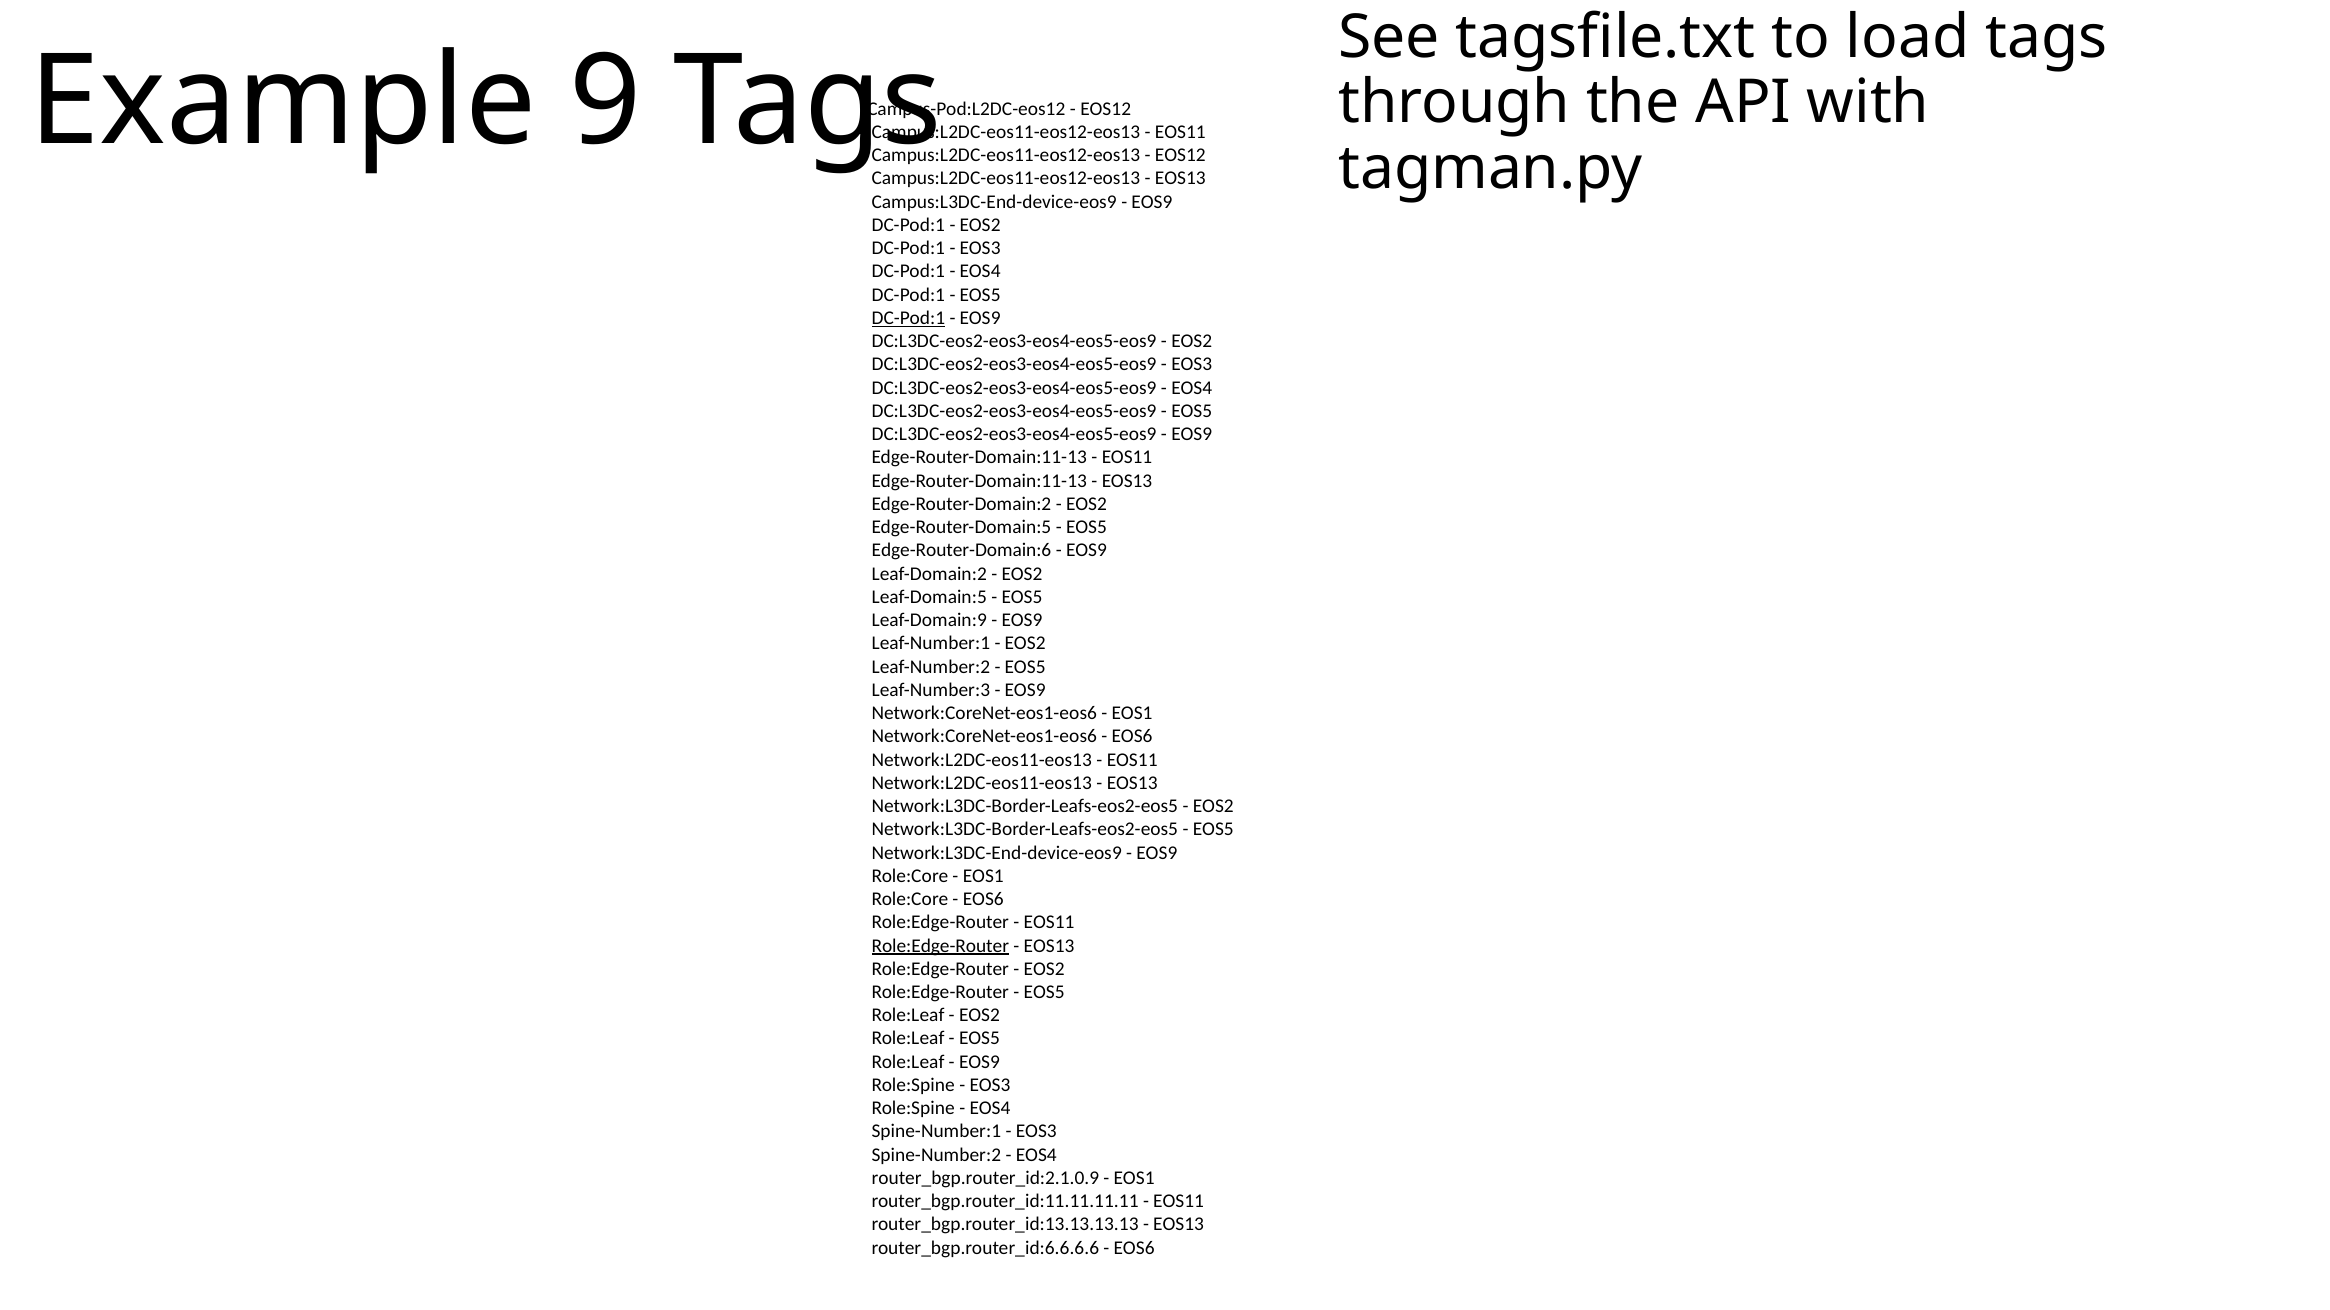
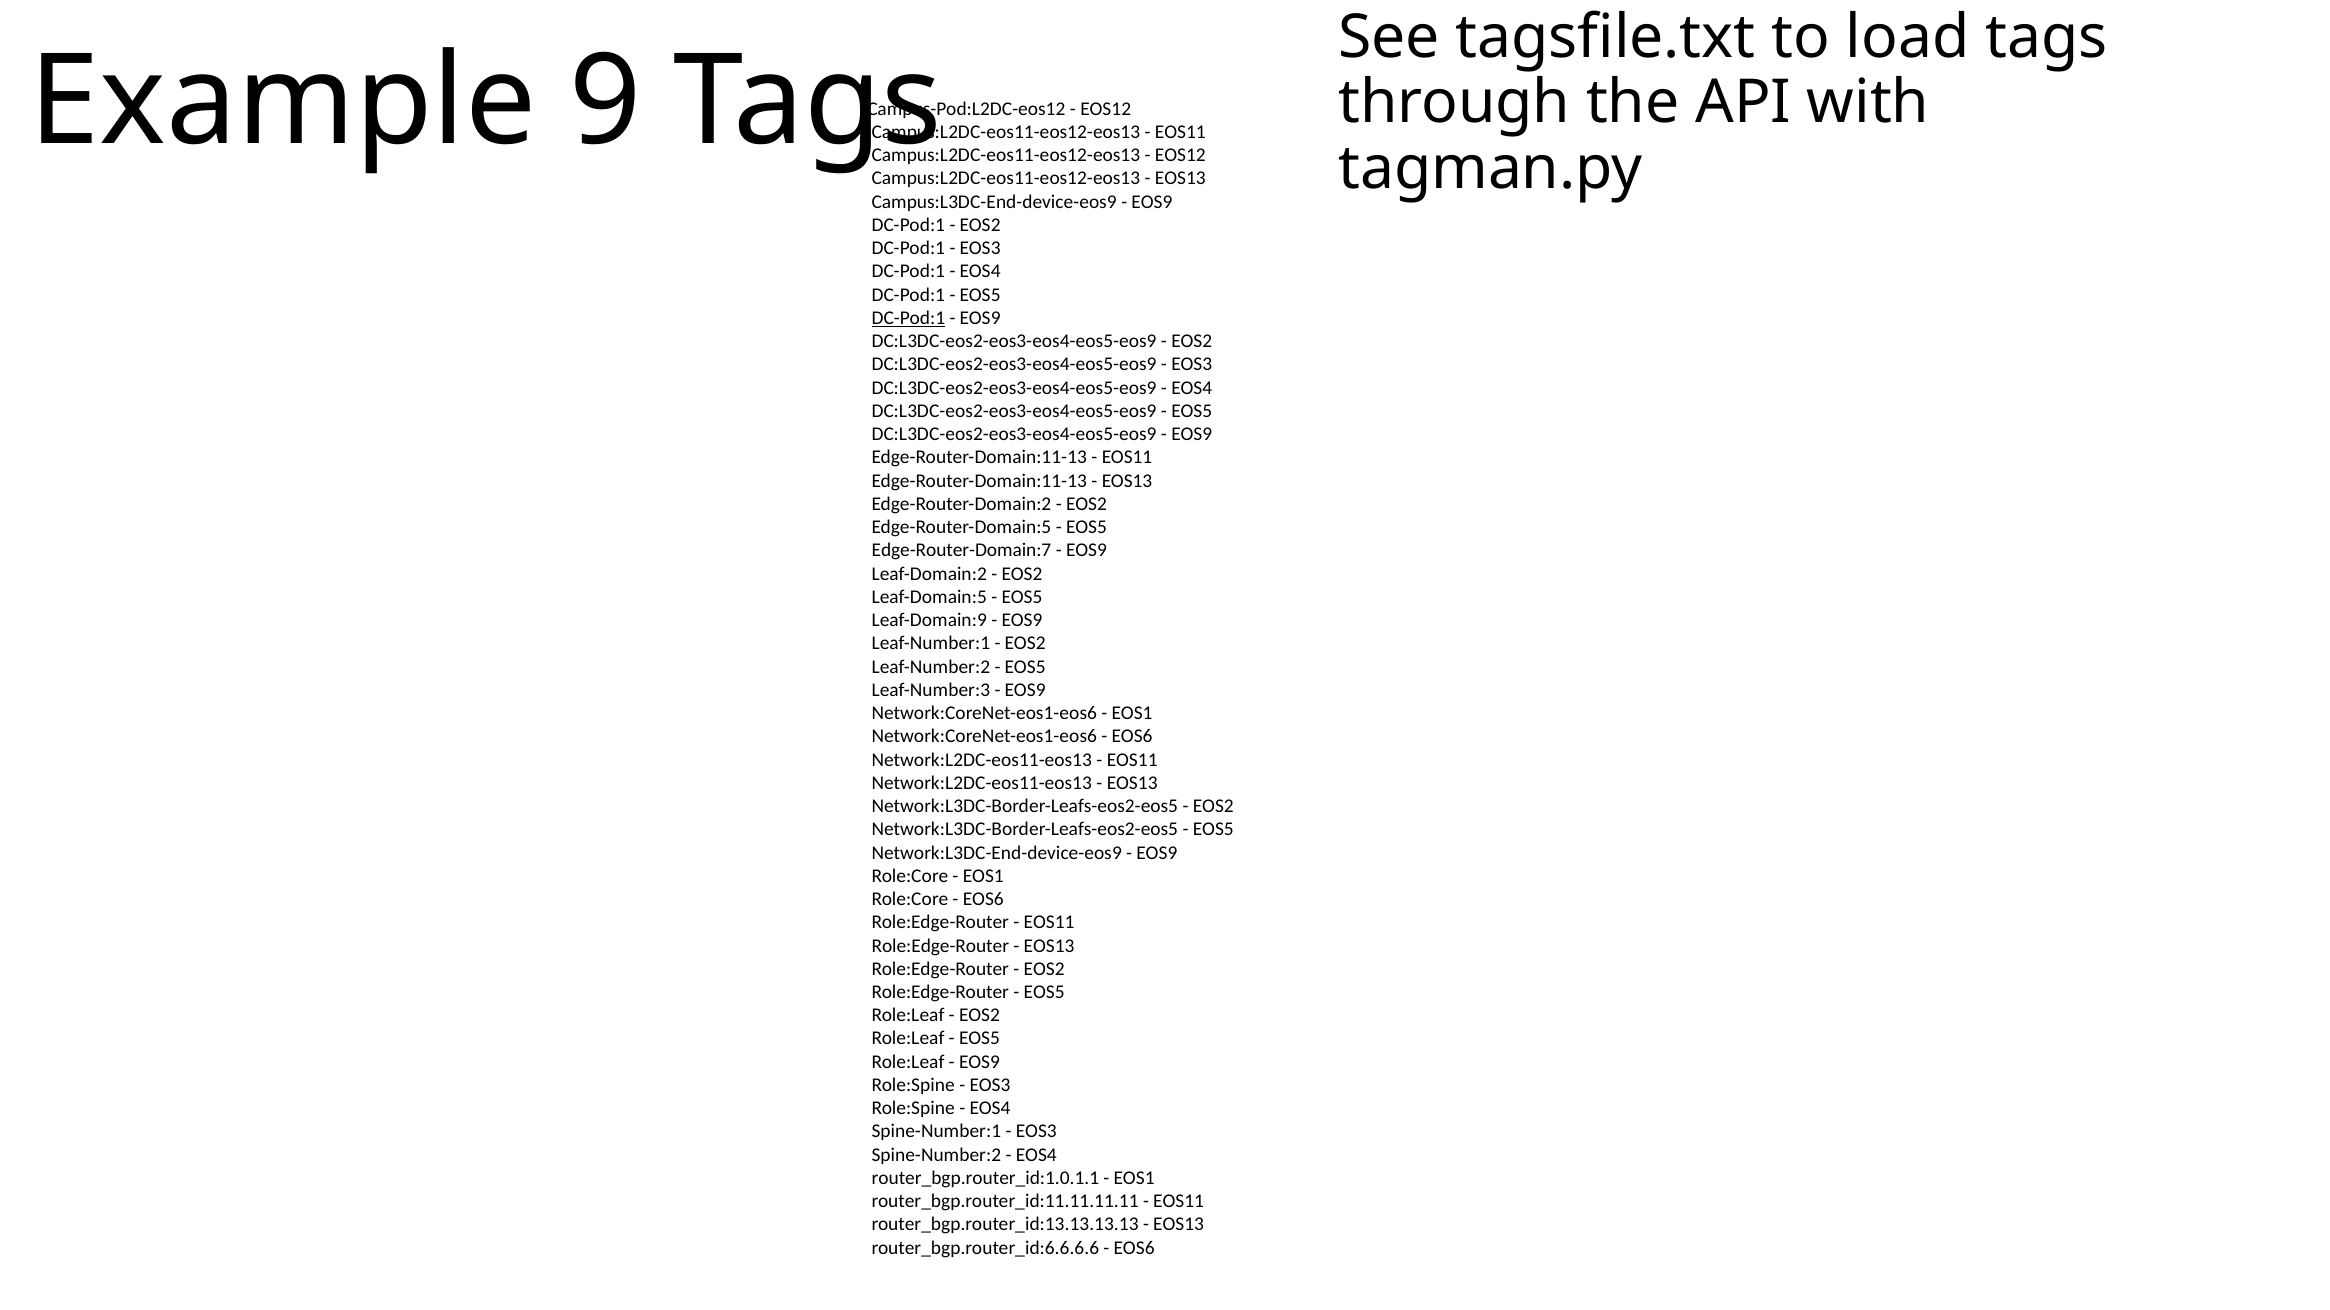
Edge-Router-Domain:6: Edge-Router-Domain:6 -> Edge-Router-Domain:7 (961, 551)
Role:Edge-Router underline: present -> none (940, 946)
router_bgp.router_id:2.1.0.9: router_bgp.router_id:2.1.0.9 -> router_bgp.router_id:1.0.1.1 (985, 1179)
